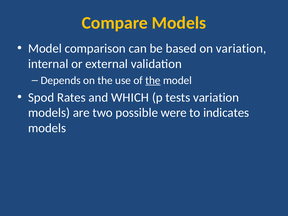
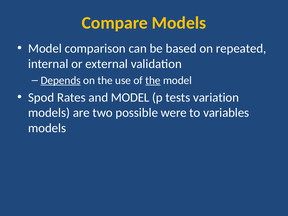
on variation: variation -> repeated (241, 48)
Depends underline: none -> present (61, 80)
and WHICH: WHICH -> MODEL (130, 97)
indicates: indicates -> variables (226, 113)
